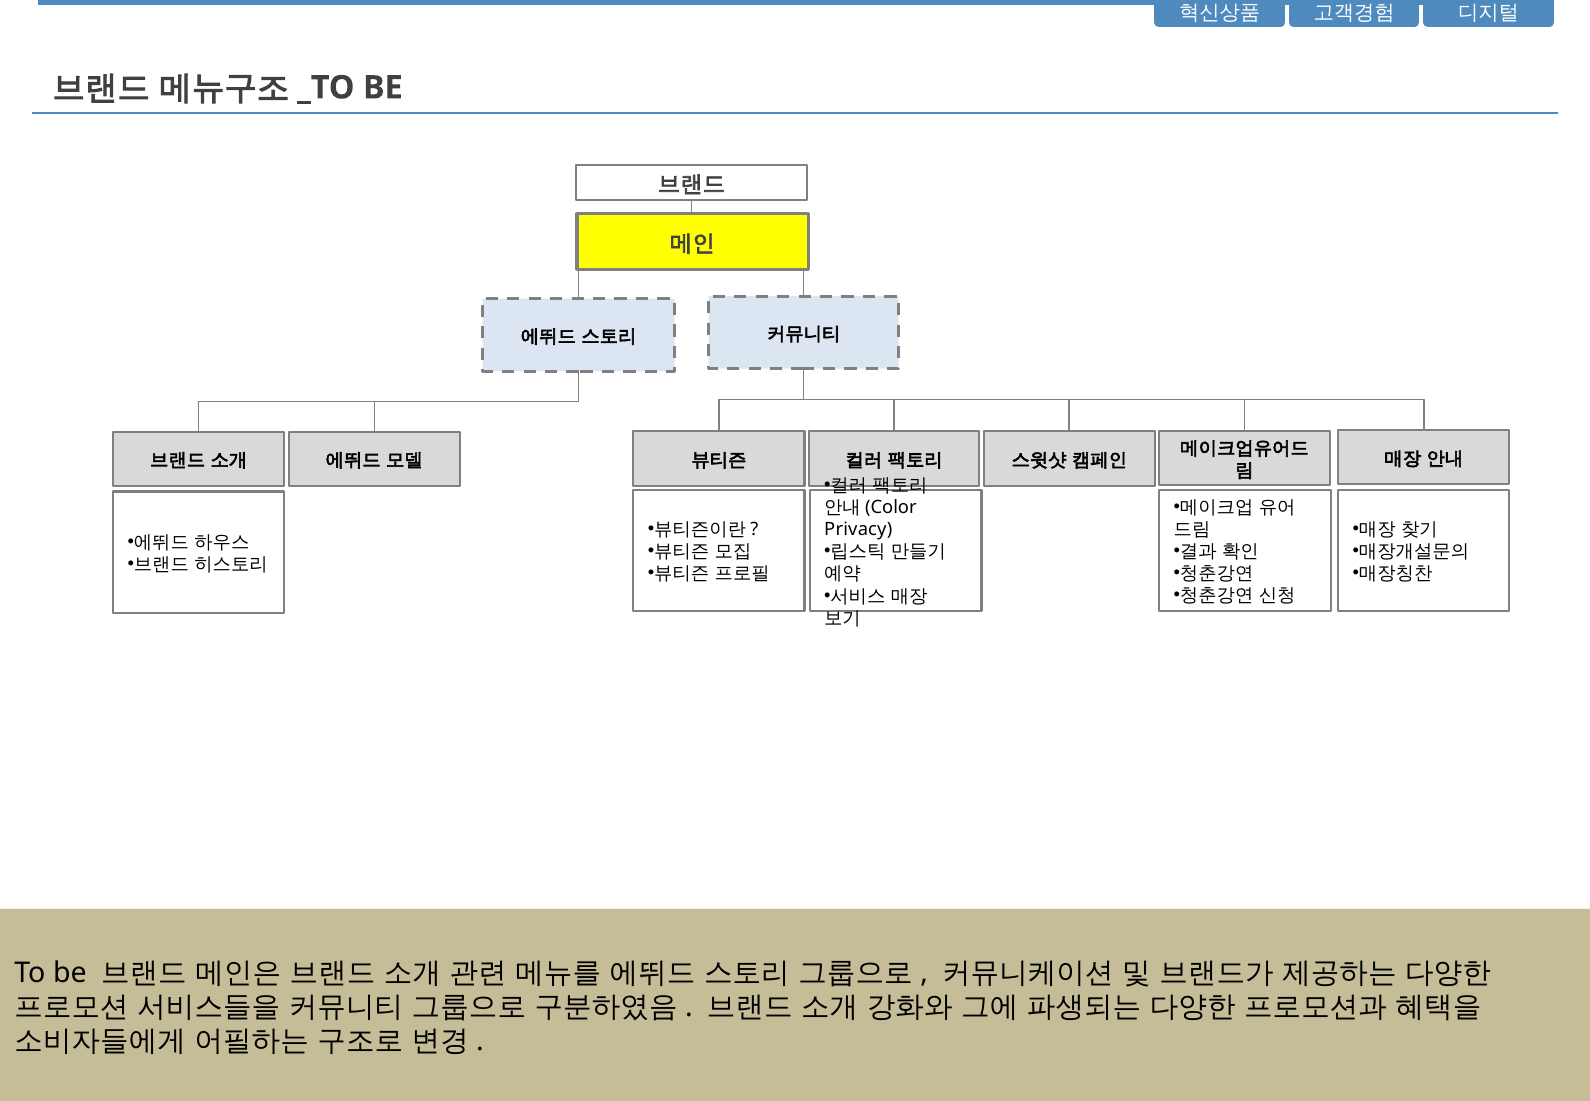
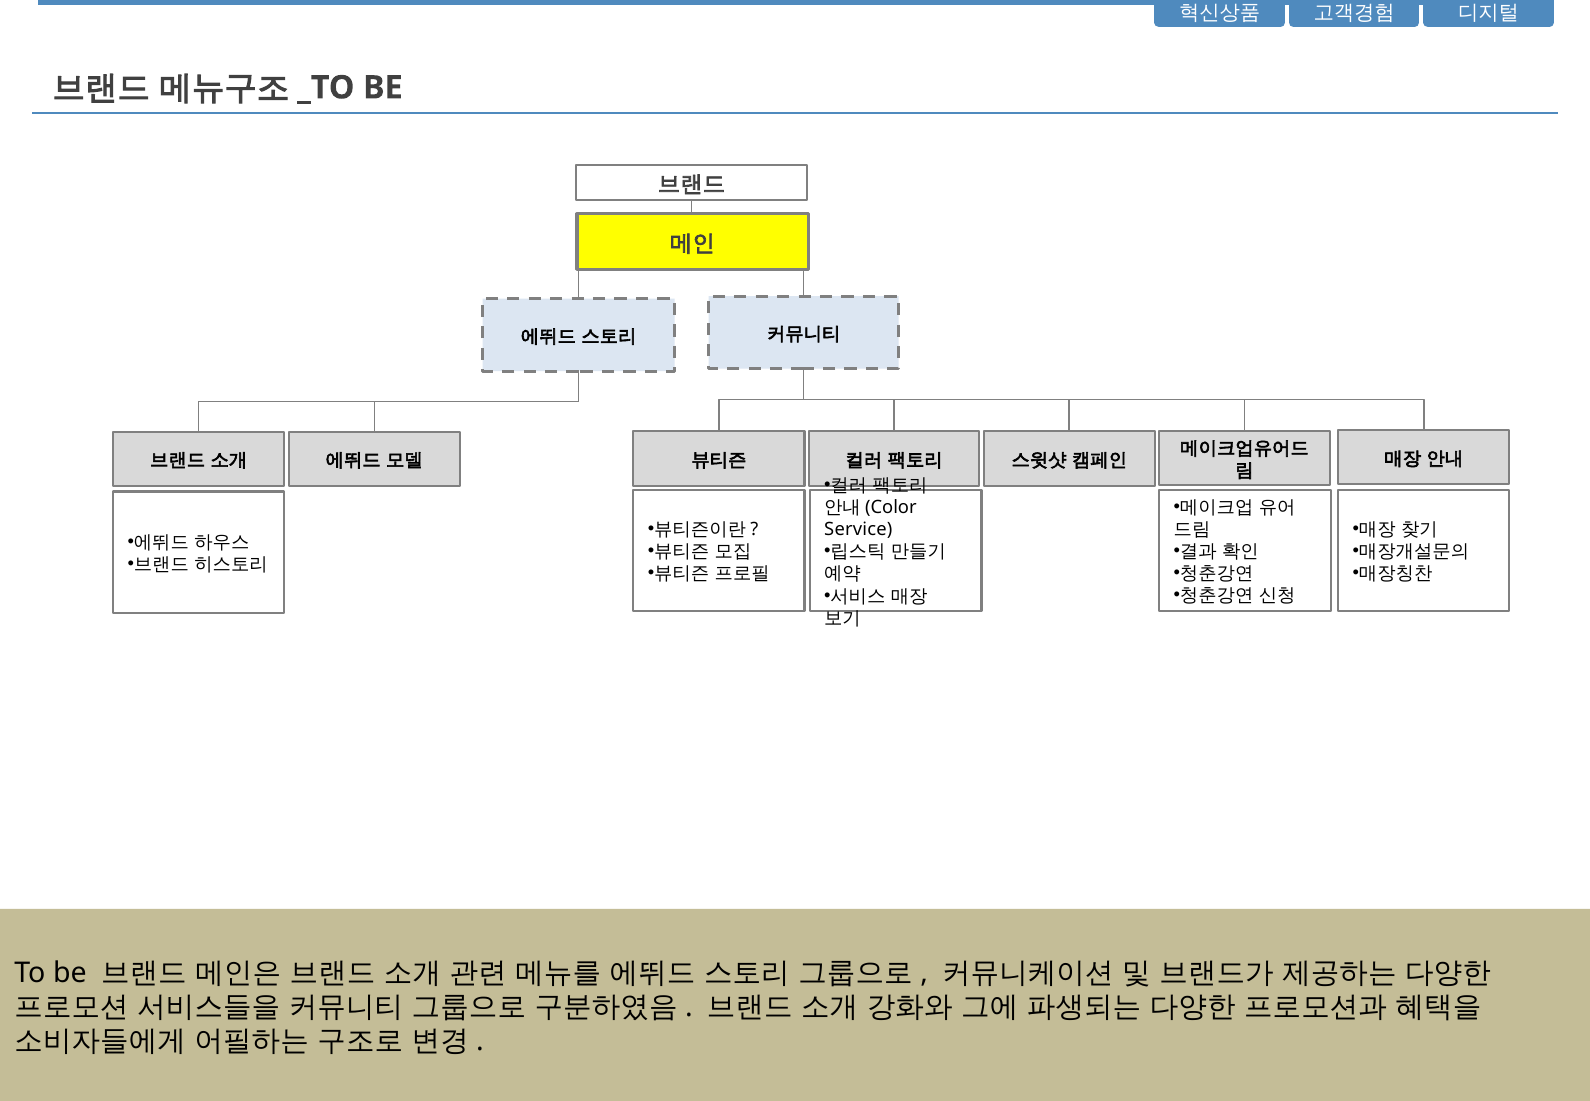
Privacy: Privacy -> Service (858, 530)
